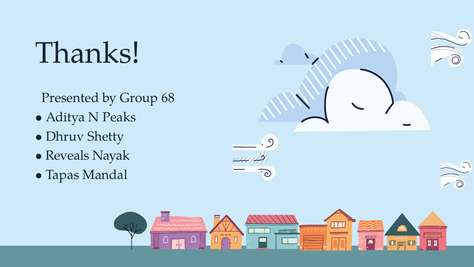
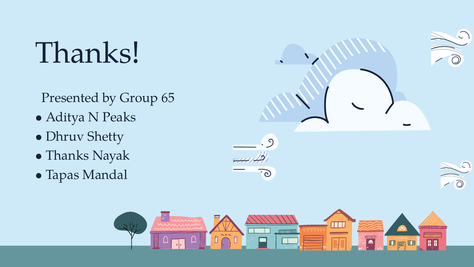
68: 68 -> 65 (168, 98)
Reveals: Reveals -> Thanks (67, 155)
